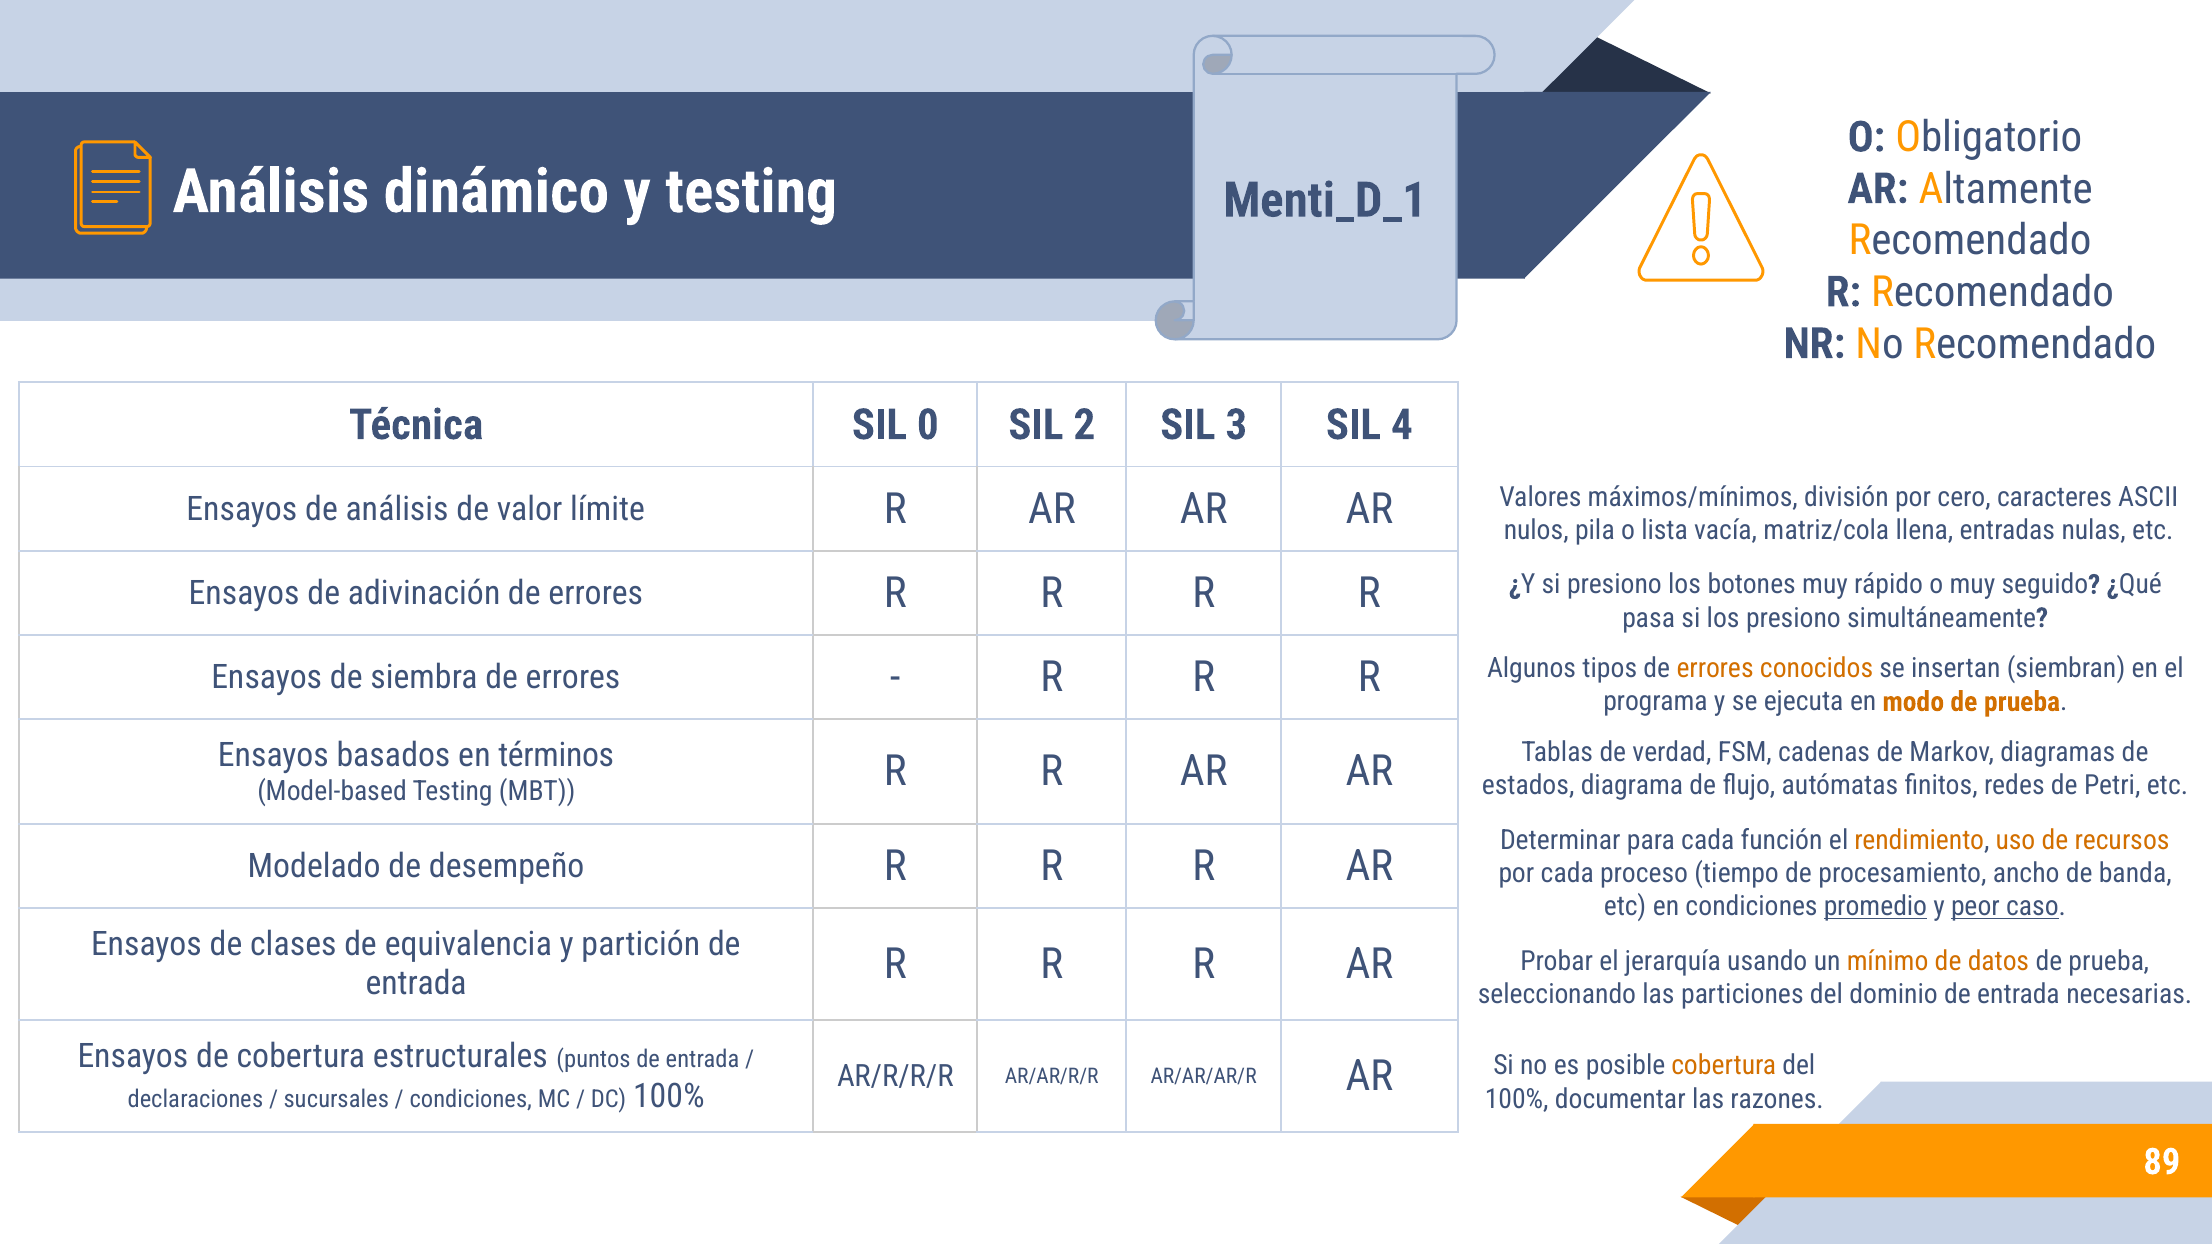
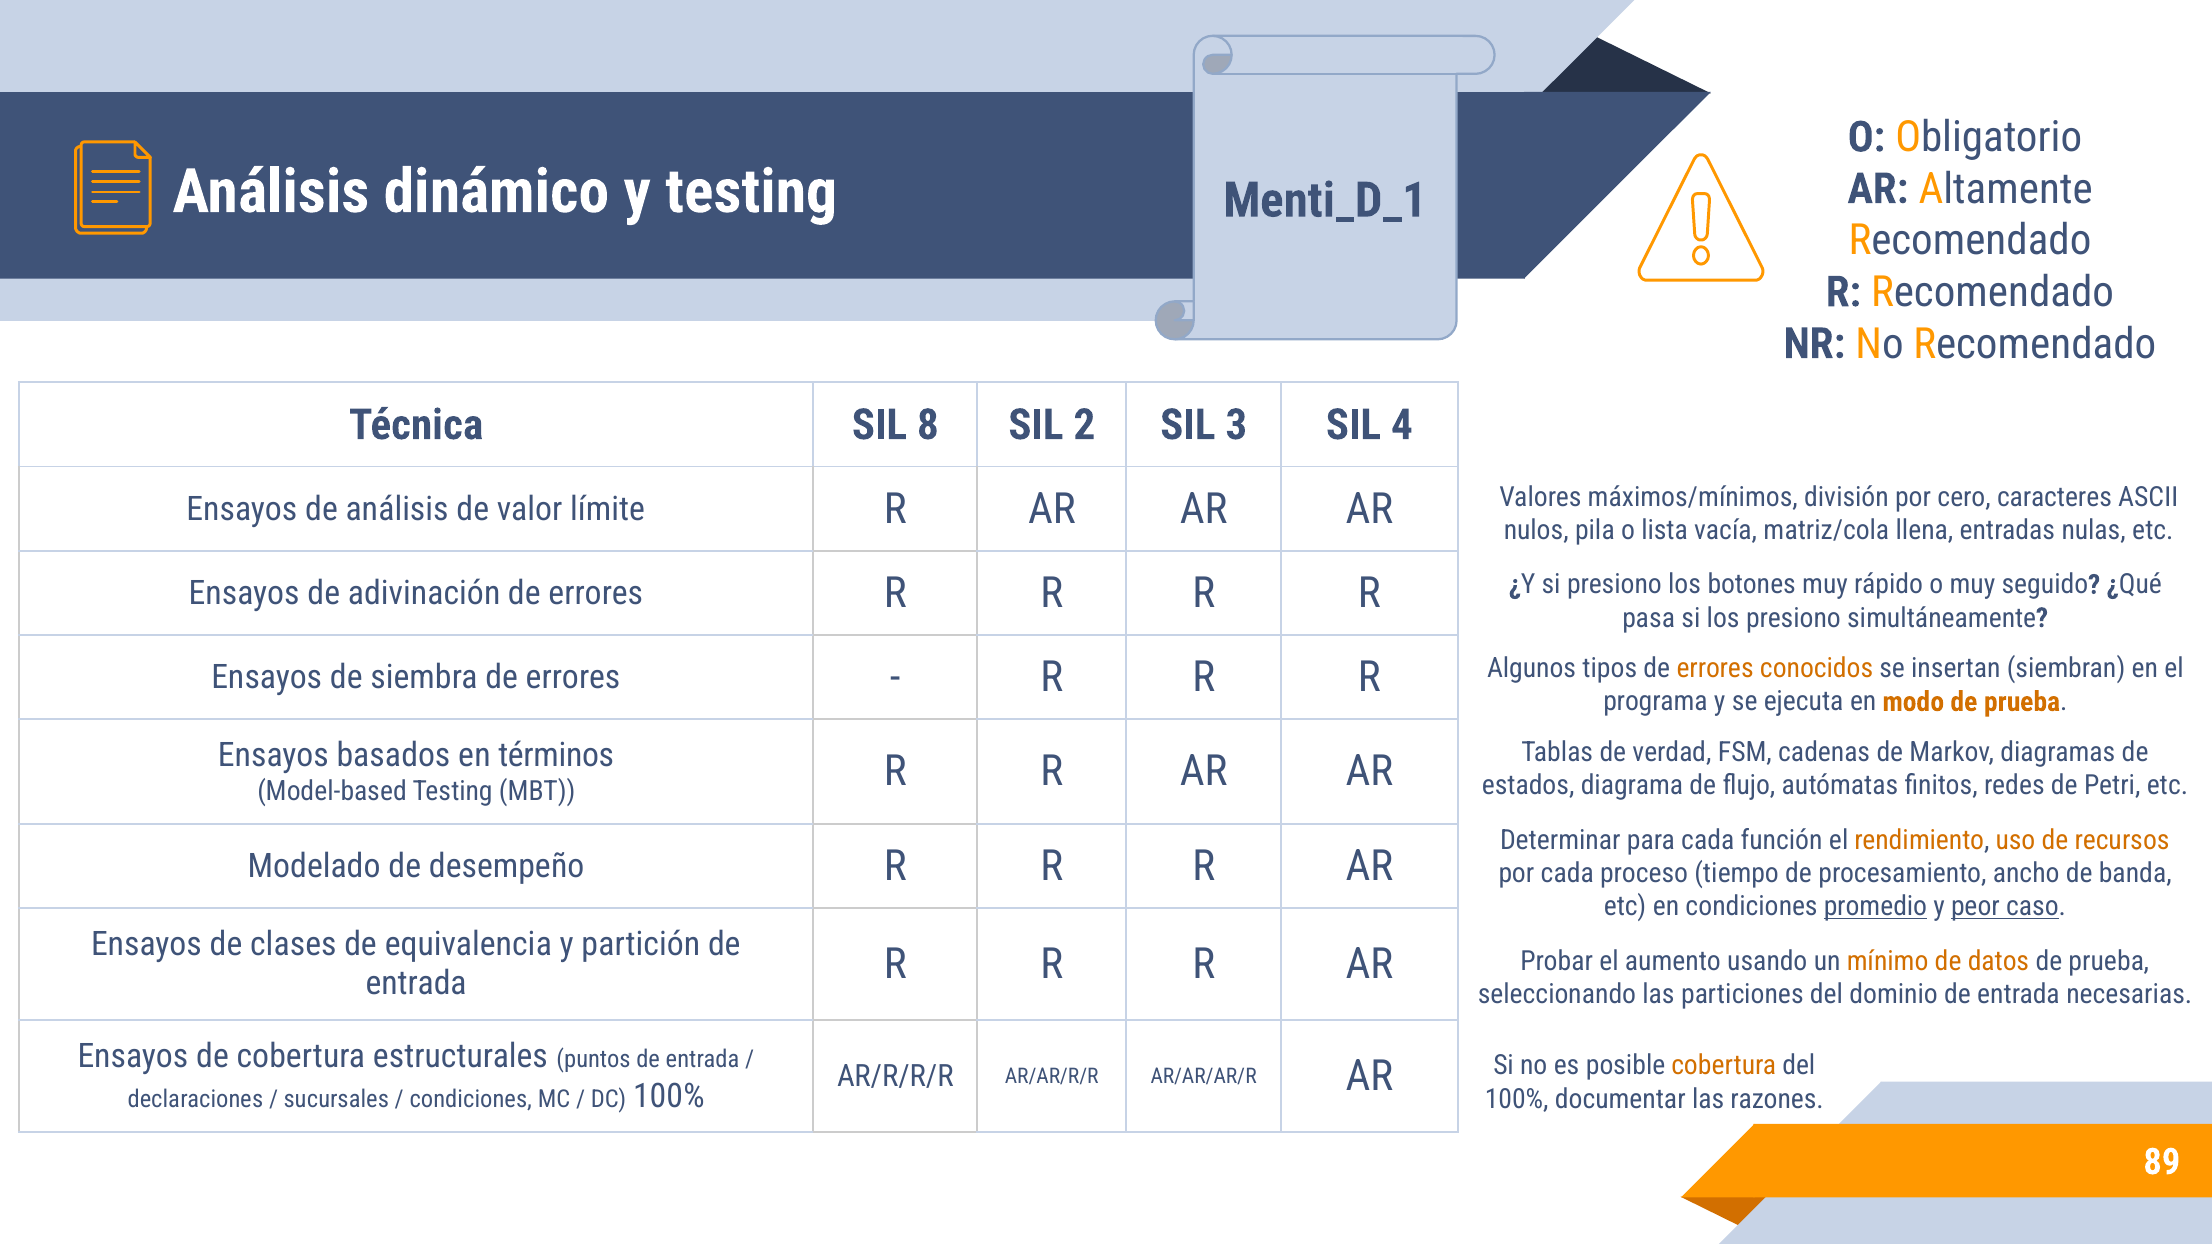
0: 0 -> 8 (928, 425)
jerarquía: jerarquía -> aumento (1673, 962)
